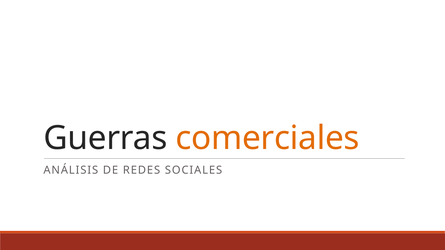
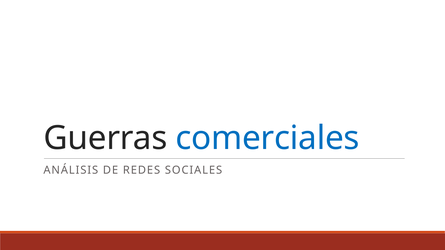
comerciales colour: orange -> blue (268, 138)
